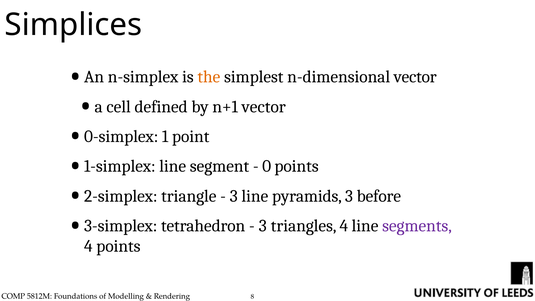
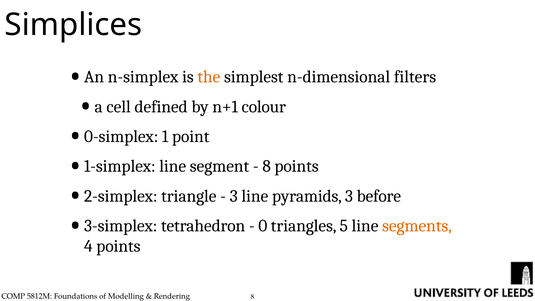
n-dimensional vector: vector -> filters (415, 77)
n+1 vector: vector -> colour (264, 107)
0: 0 -> 8 (267, 166)
3: 3 -> 0 (263, 226)
triangles 4: 4 -> 5 (344, 226)
segments colour: purple -> orange (417, 226)
